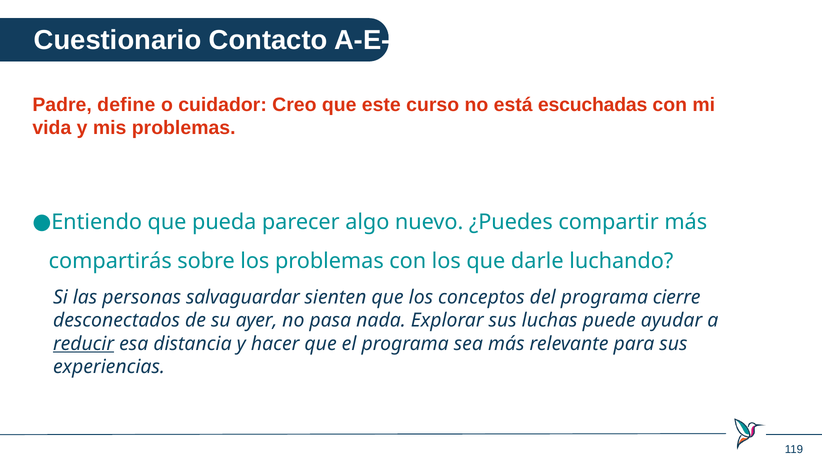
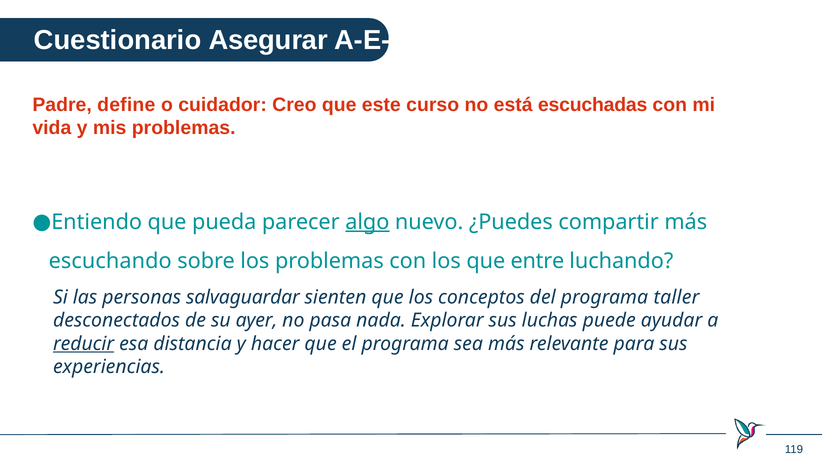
Contacto: Contacto -> Asegurar (268, 40)
algo underline: none -> present (367, 222)
compartirás: compartirás -> escuchando (110, 261)
darle: darle -> entre (537, 261)
cierre: cierre -> taller (676, 297)
